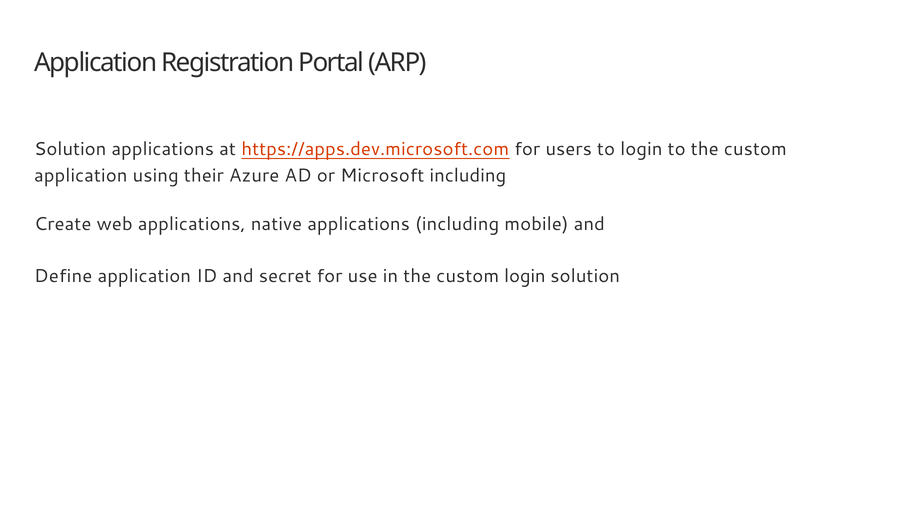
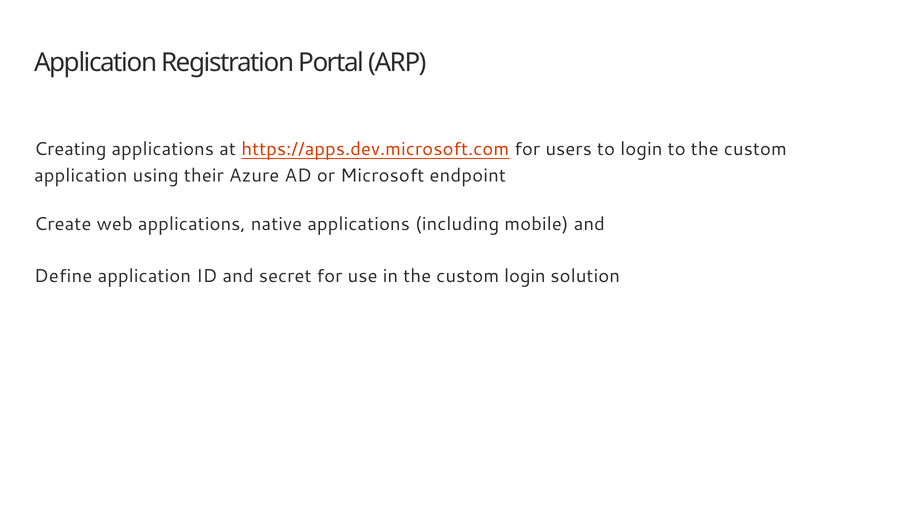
Solution: Solution -> Creating (70, 149)
Microsoft including: including -> endpoint (468, 176)
